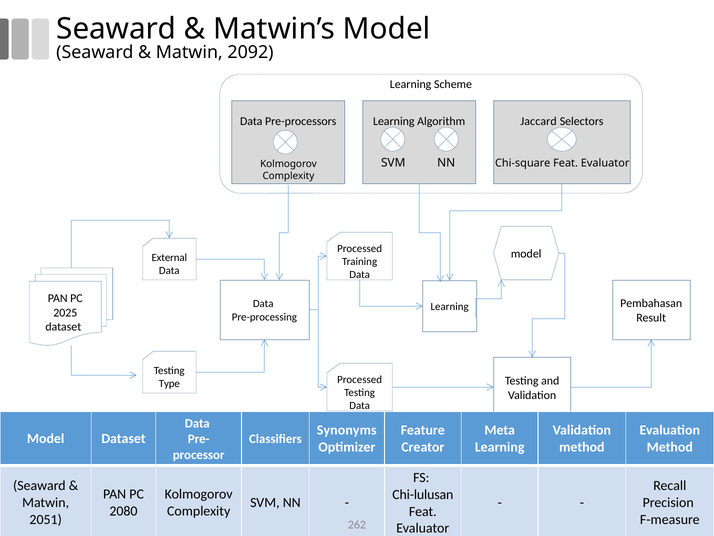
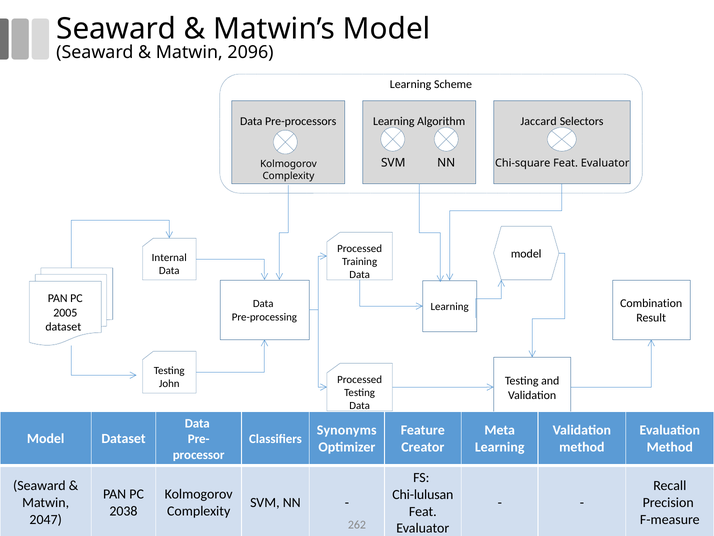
2092: 2092 -> 2096 (251, 52)
External: External -> Internal (169, 257)
Pembahasan: Pembahasan -> Combination (651, 303)
2025: 2025 -> 2005 (65, 312)
Type: Type -> John (169, 383)
2080: 2080 -> 2038 (123, 511)
2051: 2051 -> 2047 (46, 519)
